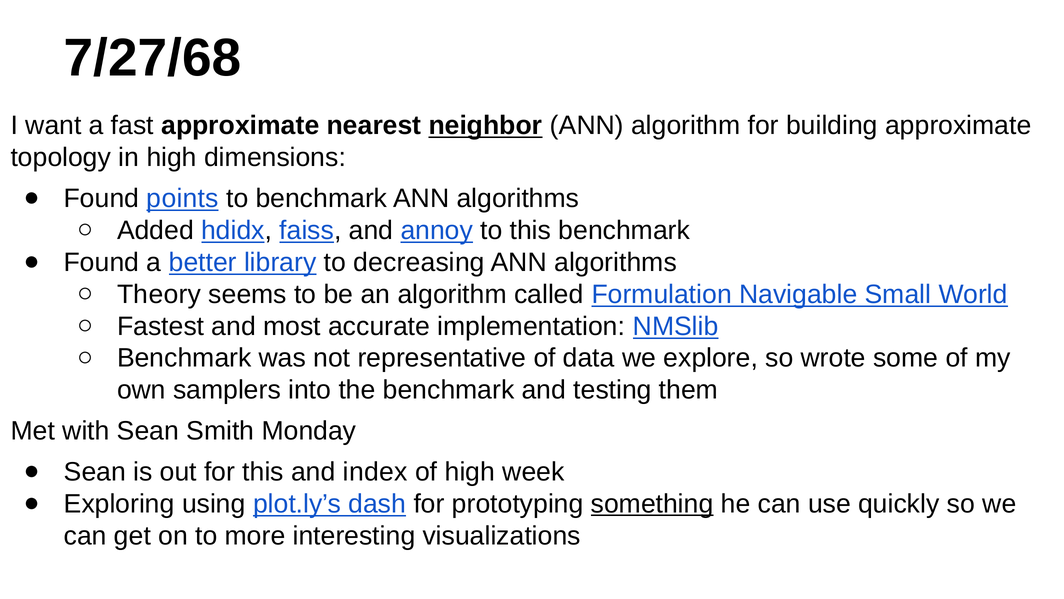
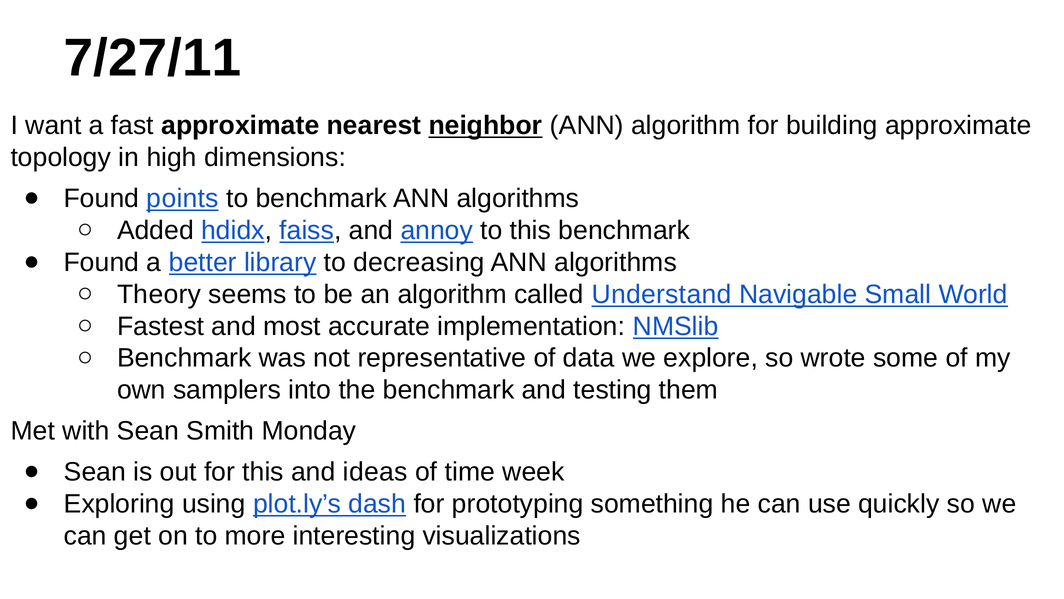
7/27/68: 7/27/68 -> 7/27/11 (153, 58)
Formulation: Formulation -> Understand (662, 294)
index: index -> ideas (375, 471)
of high: high -> time (470, 471)
something underline: present -> none (652, 503)
